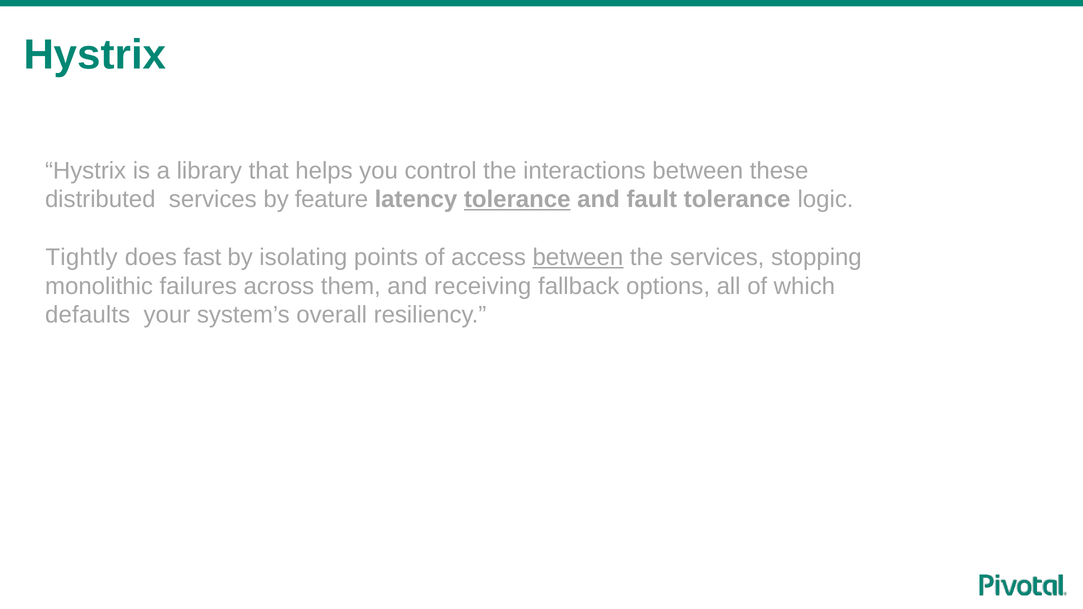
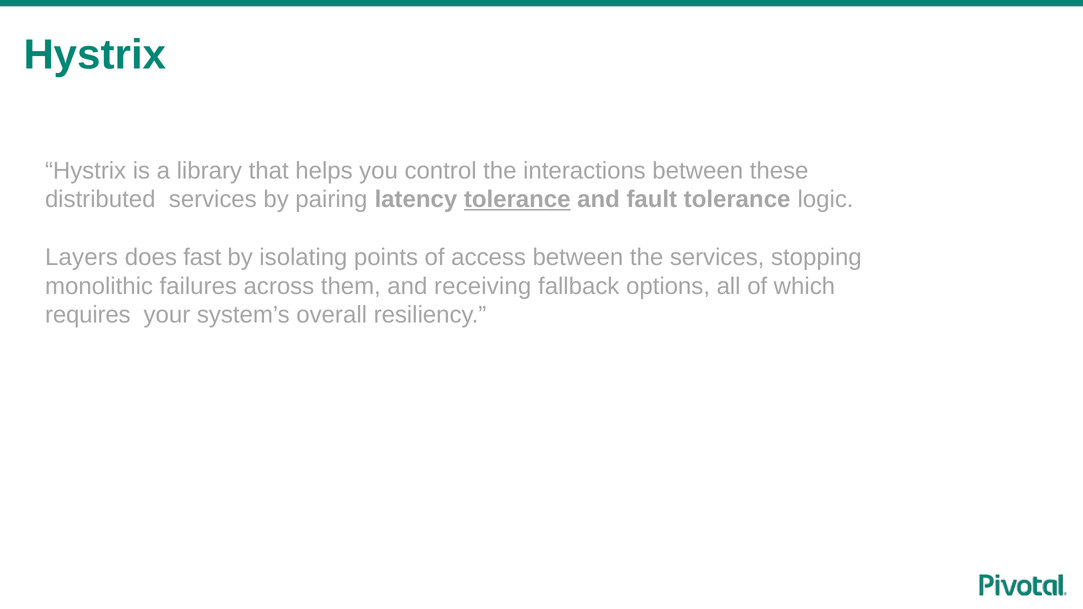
feature: feature -> pairing (331, 200)
Tightly: Tightly -> Layers (82, 257)
between underline: present -> none (578, 257)
defaults: defaults -> requires (88, 315)
